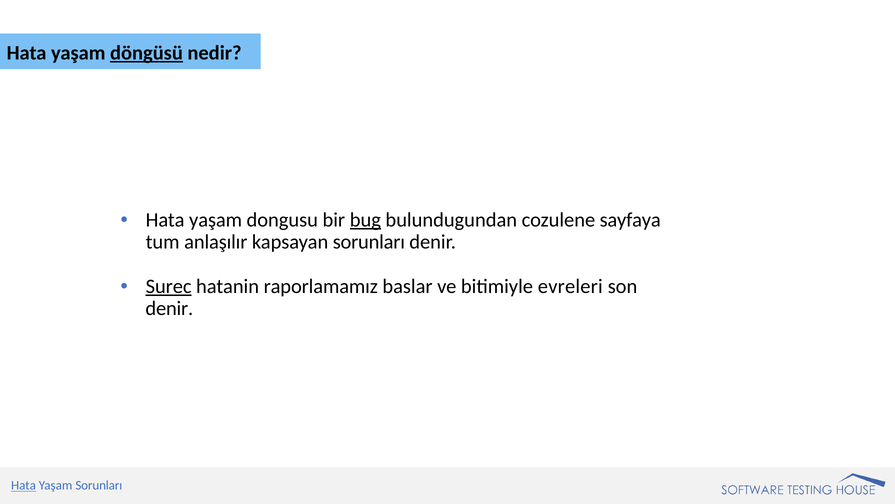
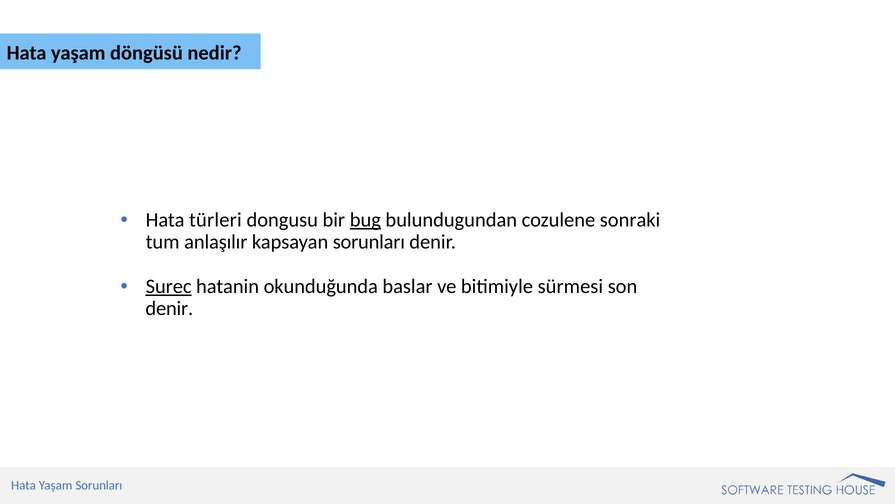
döngüsü underline: present -> none (146, 53)
yaşam: yaşam -> türleri (215, 220)
sayfaya: sayfaya -> sonraki (630, 220)
raporlamamız: raporlamamız -> okunduğunda (321, 286)
evreleri: evreleri -> sürmesi (570, 286)
Hata underline: present -> none (24, 485)
